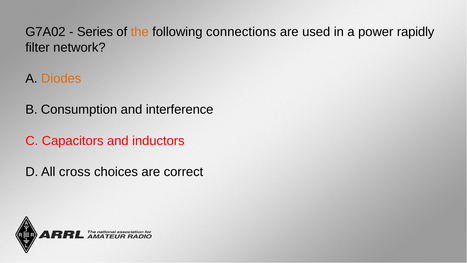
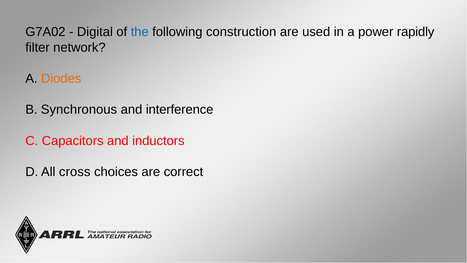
Series: Series -> Digital (95, 32)
the colour: orange -> blue (140, 32)
connections: connections -> construction (241, 32)
Consumption: Consumption -> Synchronous (79, 110)
